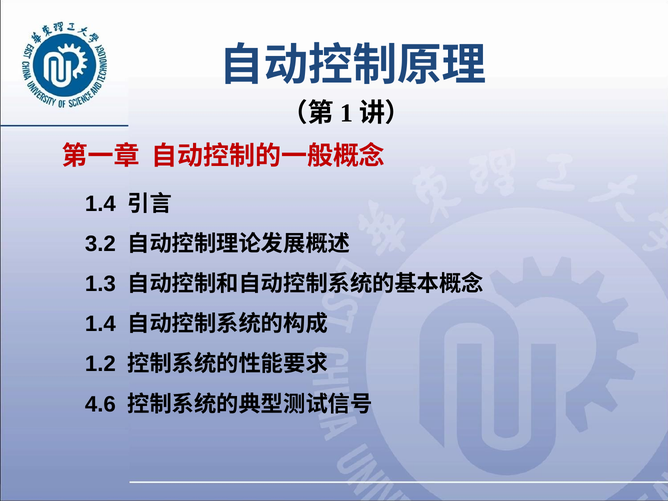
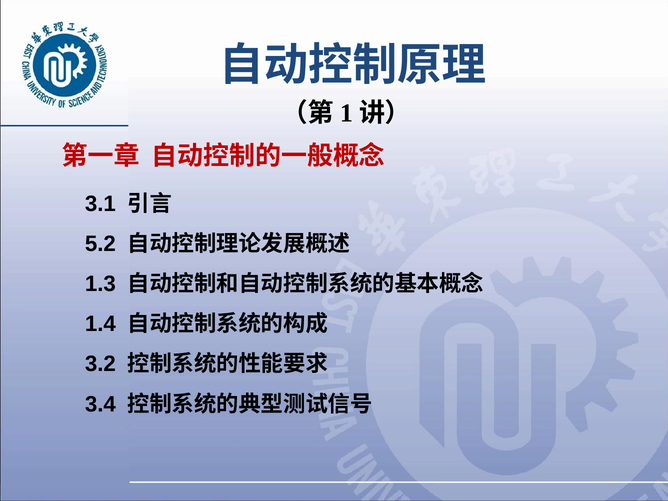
1.4: 1.4 -> 3.1 (100, 204)
3.2: 3.2 -> 5.2 (100, 244)
1.2: 1.2 -> 3.2 (100, 364)
4.6: 4.6 -> 3.4 (100, 404)
